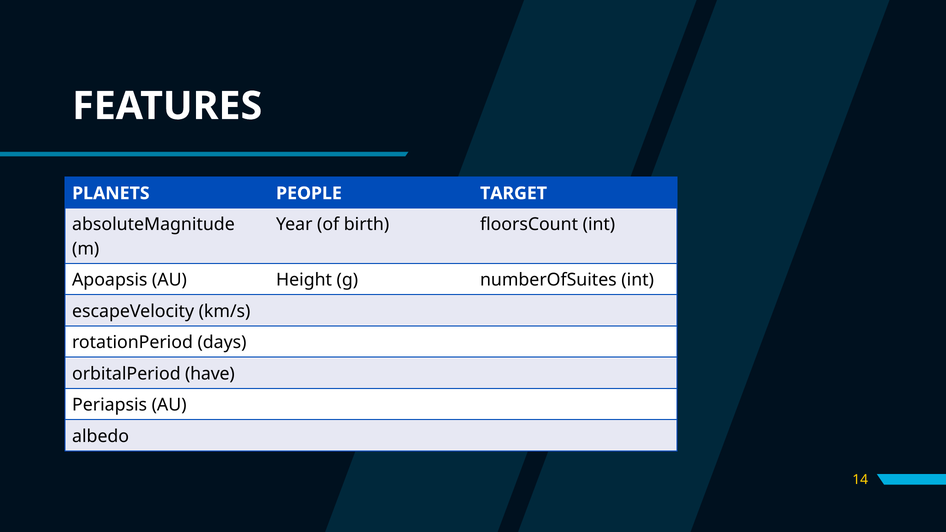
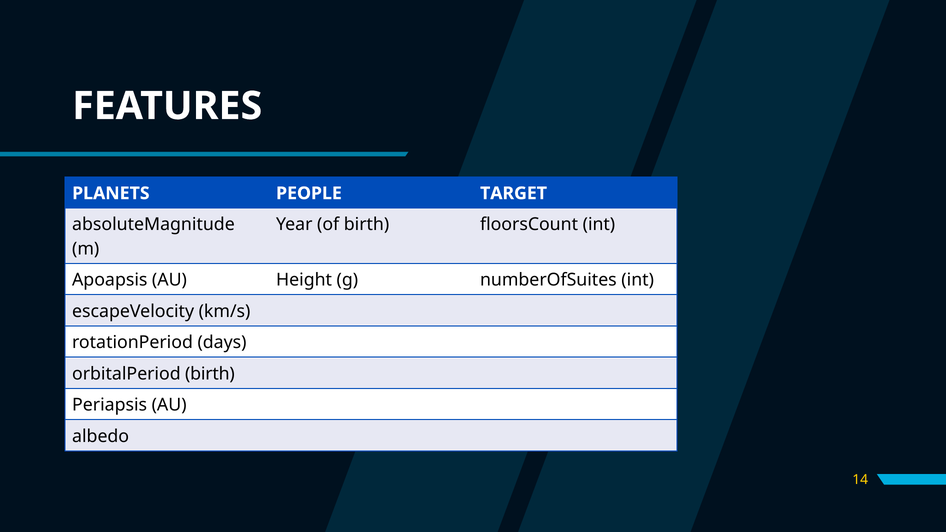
orbitalPeriod have: have -> birth (210, 374)
